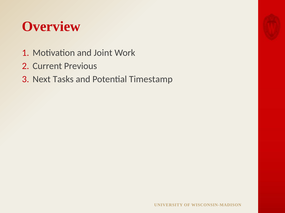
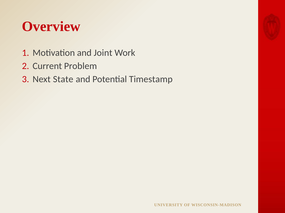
Previous: Previous -> Problem (81, 66)
Tasks: Tasks -> State (63, 79)
